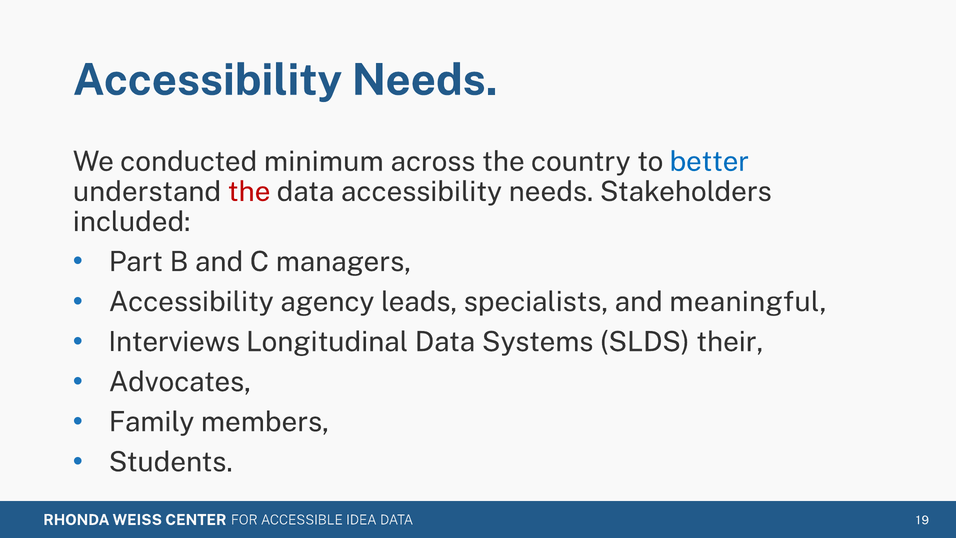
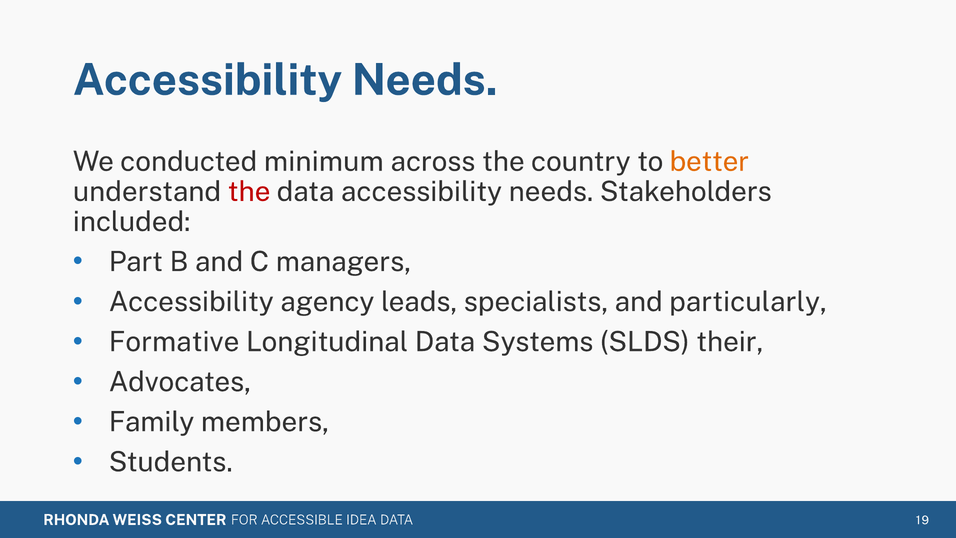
better colour: blue -> orange (709, 162)
meaningful: meaningful -> particularly (748, 302)
Interviews: Interviews -> Formative (174, 342)
